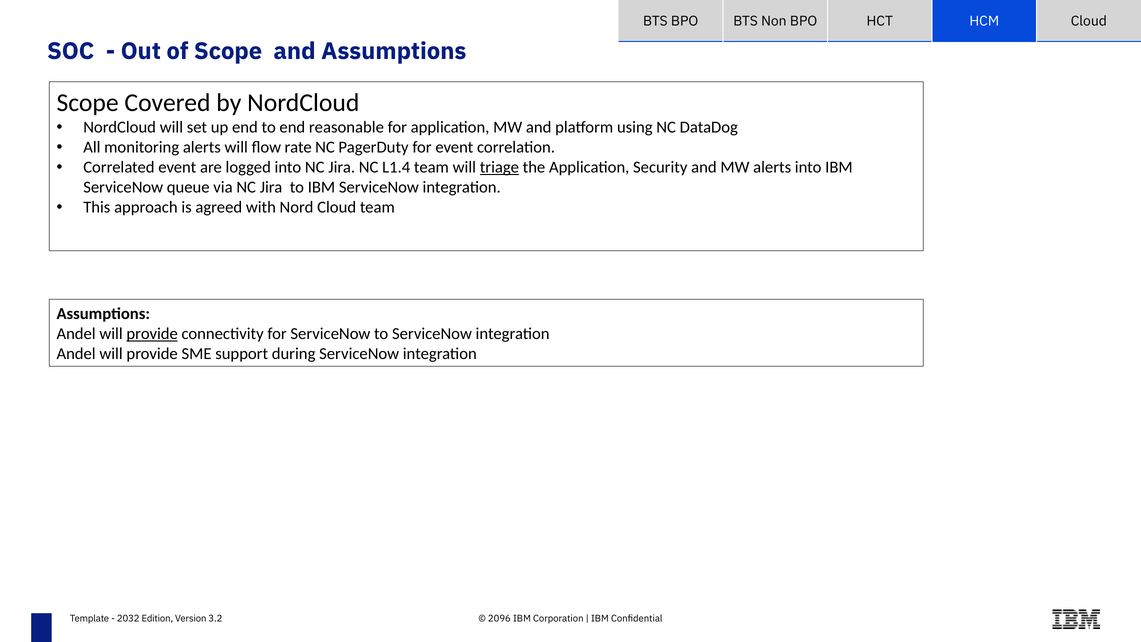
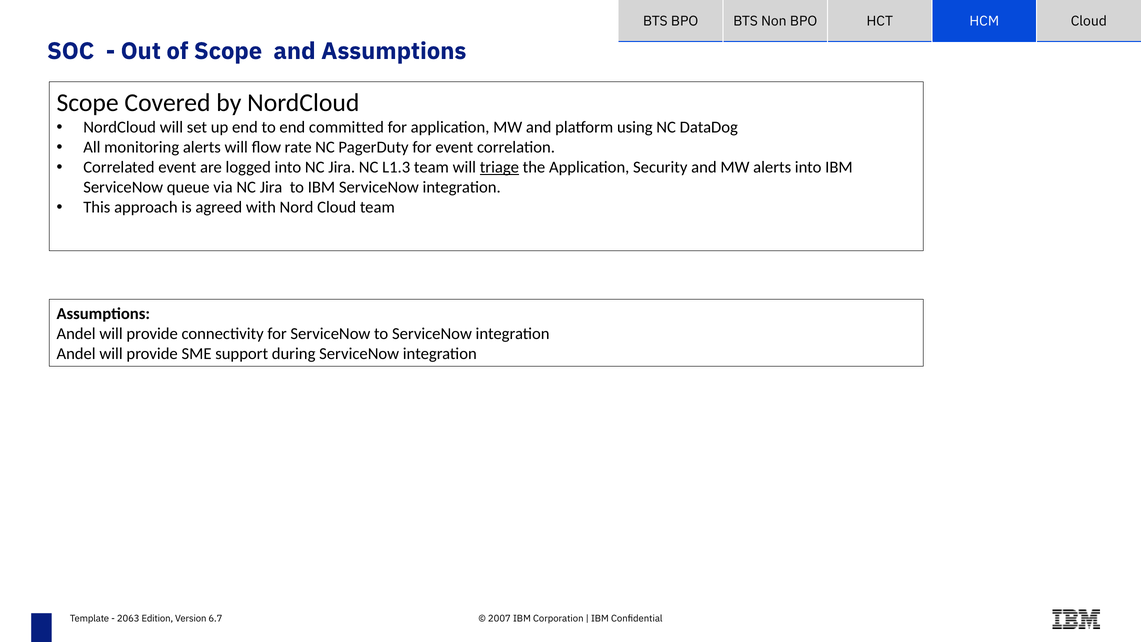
reasonable: reasonable -> committed (346, 127)
L1.4: L1.4 -> L1.3 (396, 167)
provide underline: present -> none (152, 334)
2032: 2032 -> 2063 (128, 618)
3.2: 3.2 -> 6.7 (215, 618)
2096: 2096 -> 2007 (499, 618)
